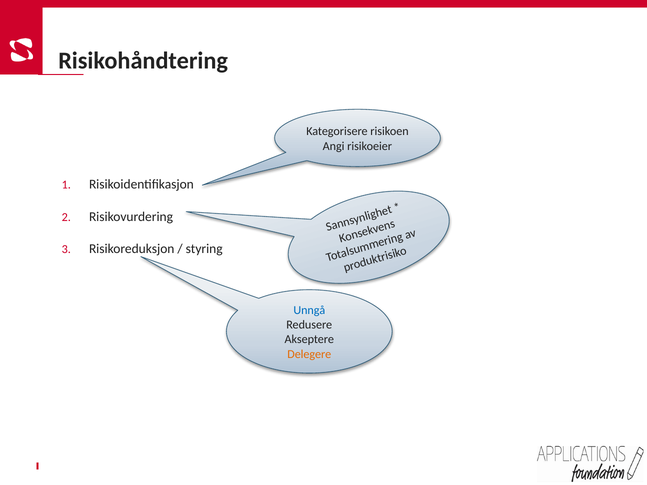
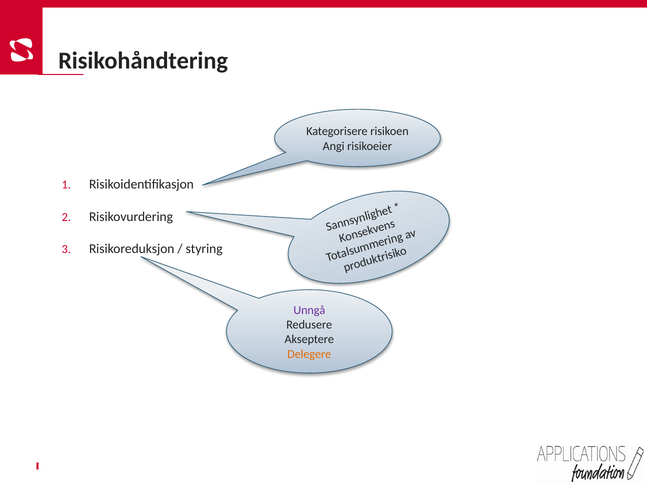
Unngå colour: blue -> purple (309, 311)
